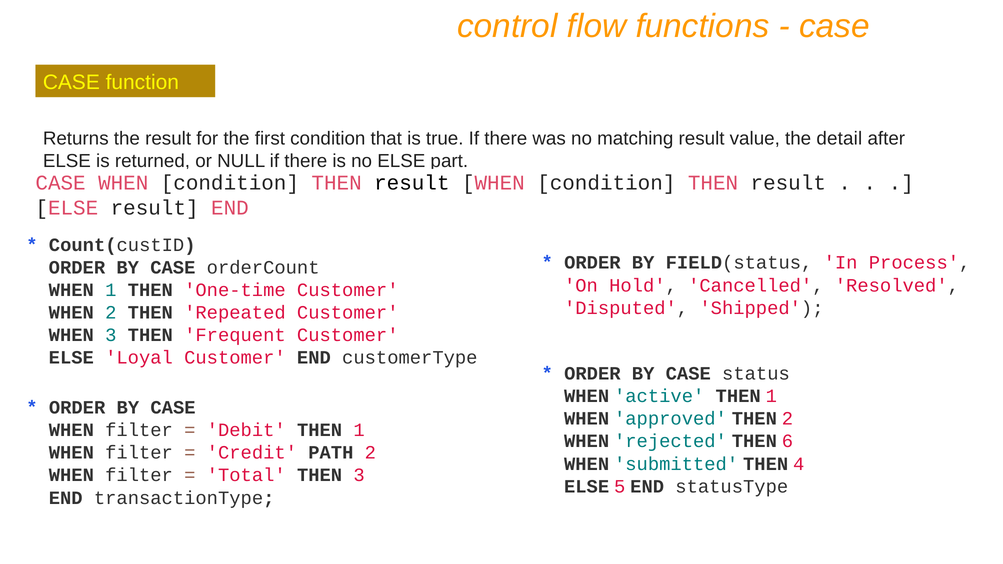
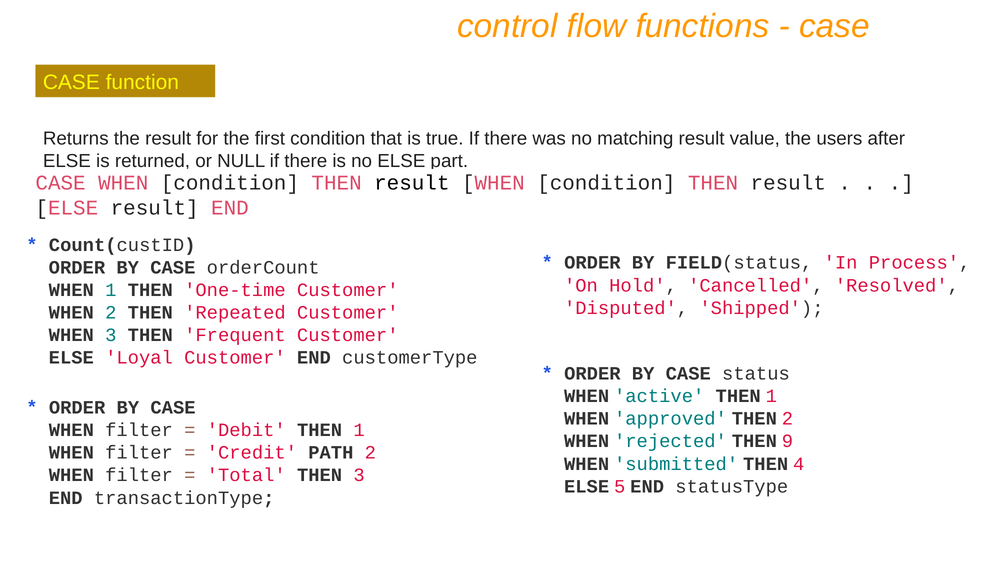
detail: detail -> users (839, 139)
6: 6 -> 9 (787, 441)
